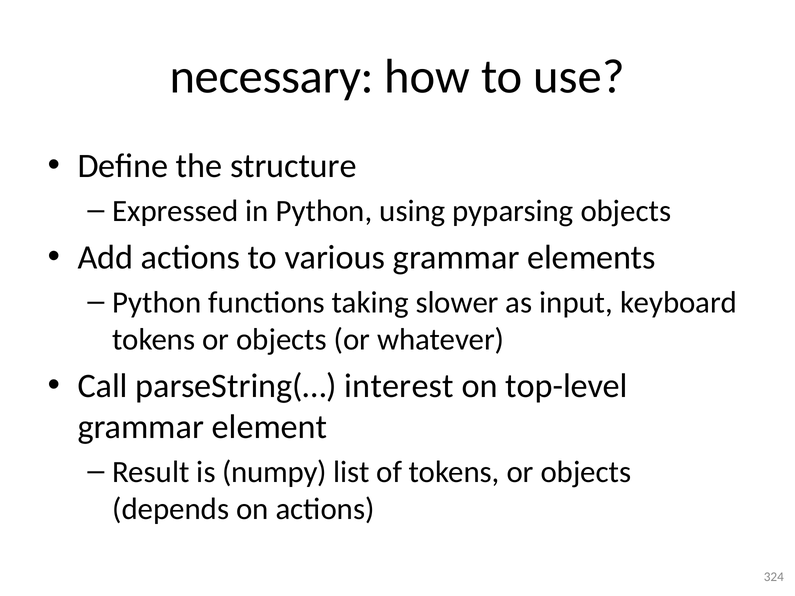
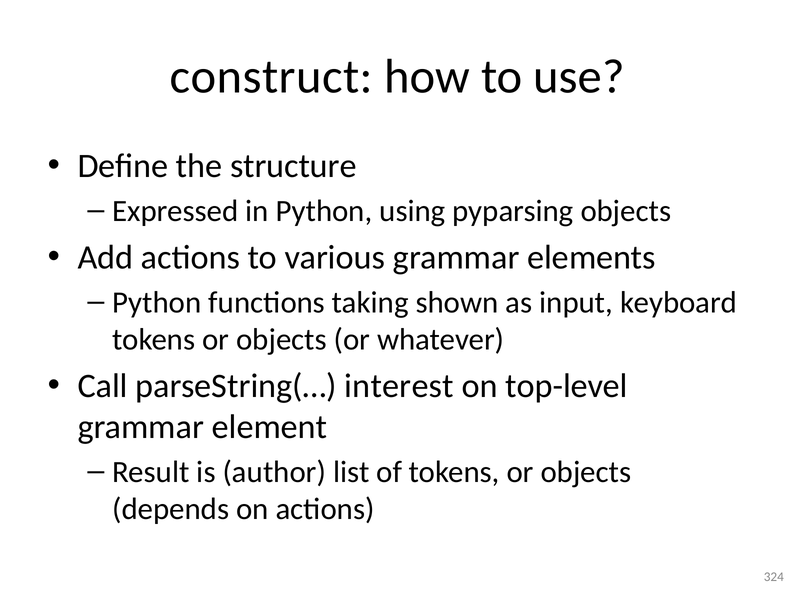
necessary: necessary -> construct (271, 77)
slower: slower -> shown (457, 303)
numpy: numpy -> author (274, 472)
